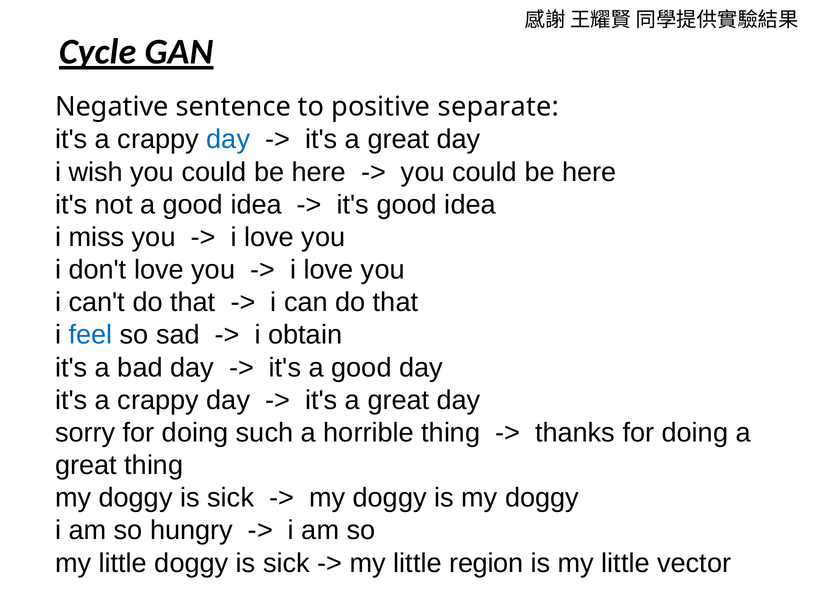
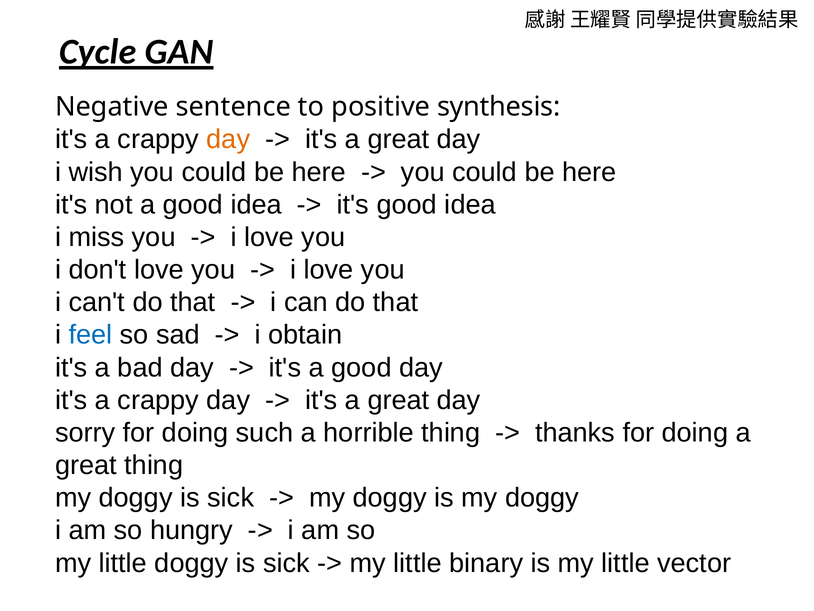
separate: separate -> synthesis (499, 107)
day colour: blue -> orange (228, 139)
region: region -> binary (486, 563)
